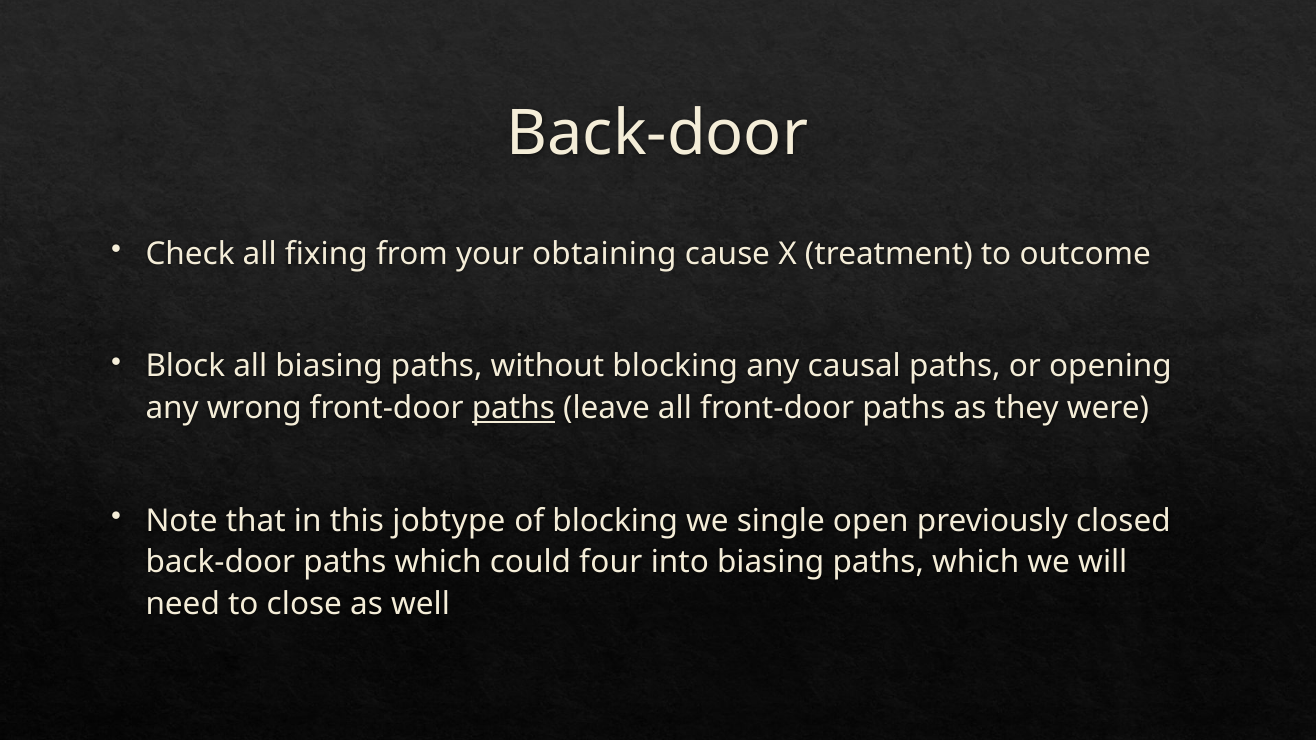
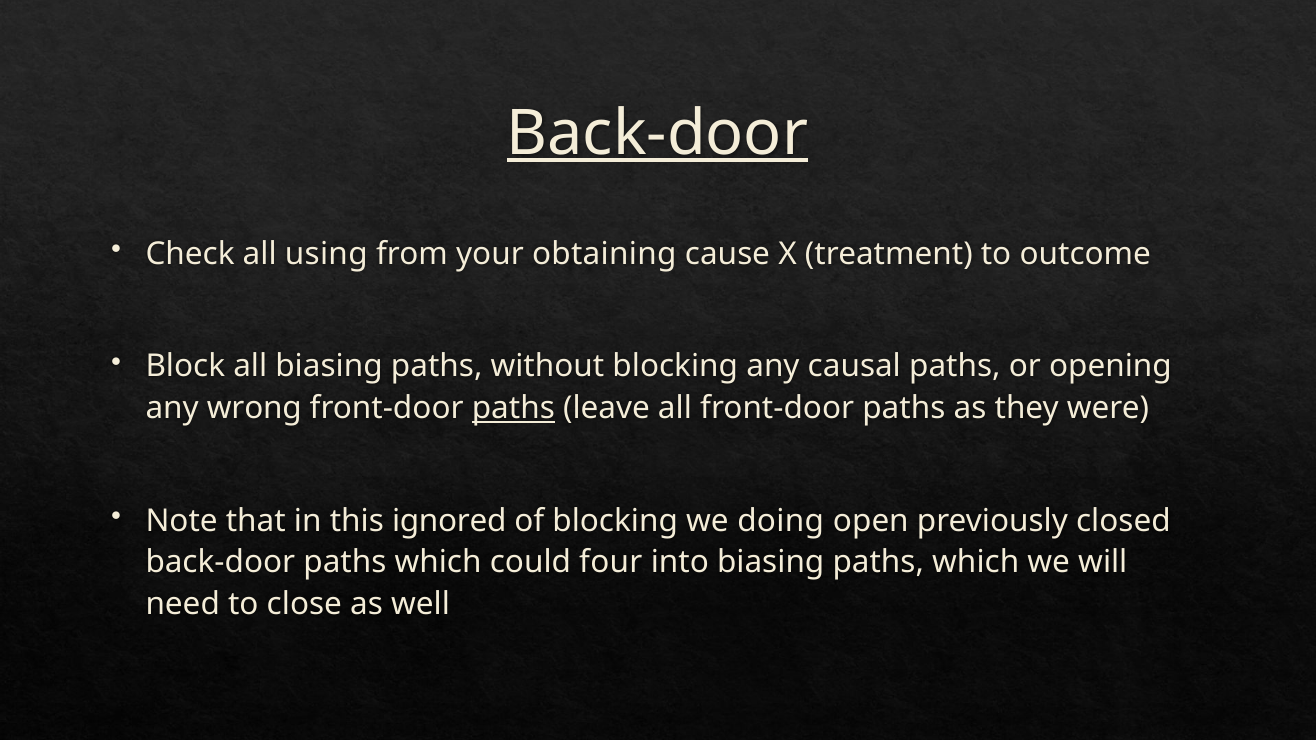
Back-door underline: none -> present (657, 133)
fixing: fixing -> using (326, 254)
jobtype: jobtype -> ignored (449, 521)
single: single -> doing (781, 521)
